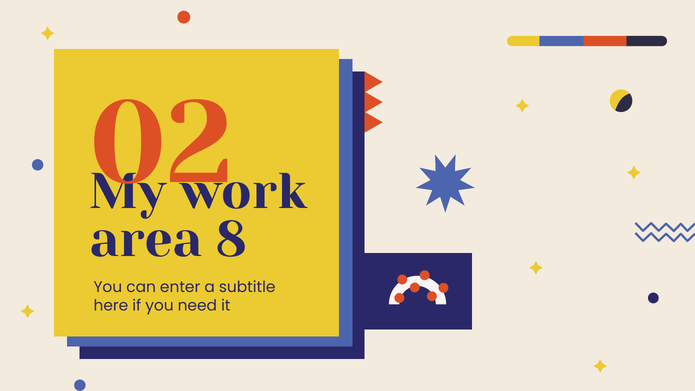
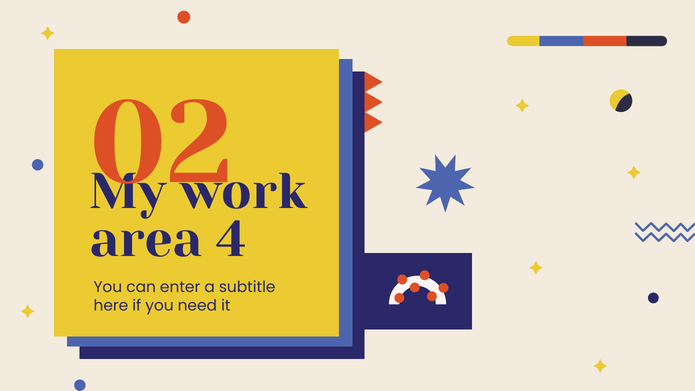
8: 8 -> 4 (231, 240)
